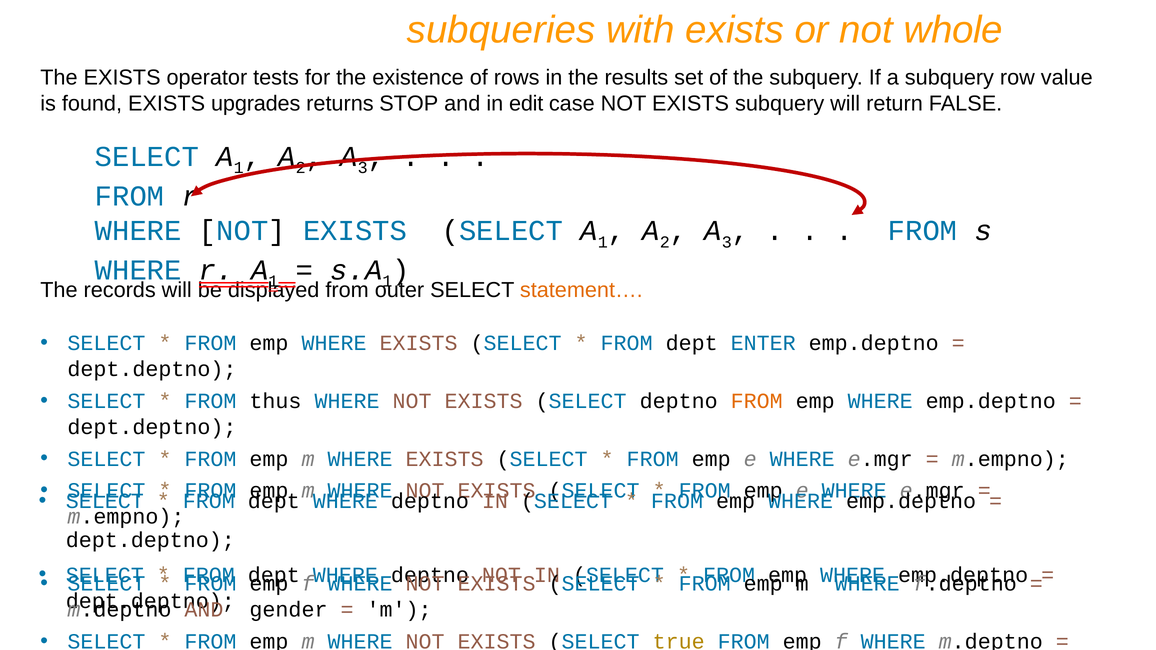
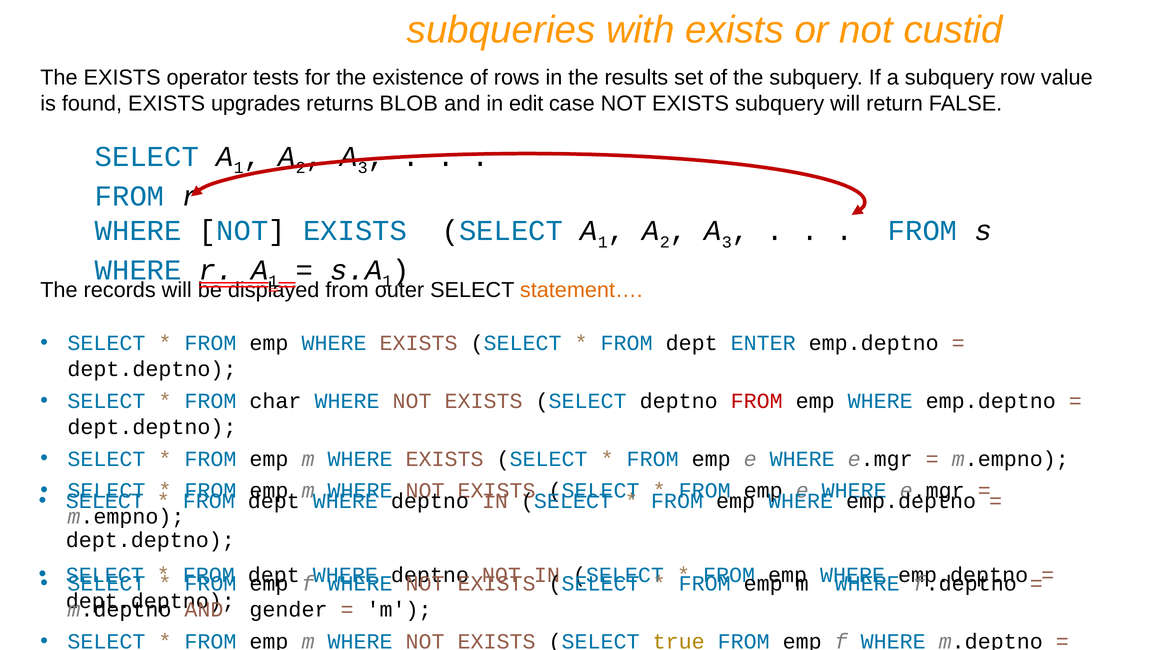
whole: whole -> custid (953, 30)
STOP: STOP -> BLOB (409, 104)
thus: thus -> char (275, 401)
FROM colour: orange -> red (757, 401)
